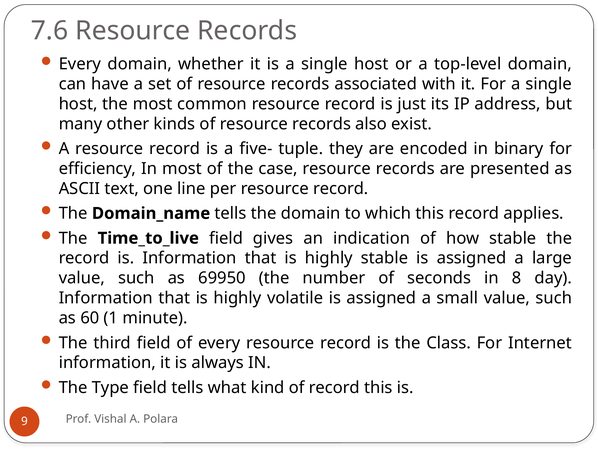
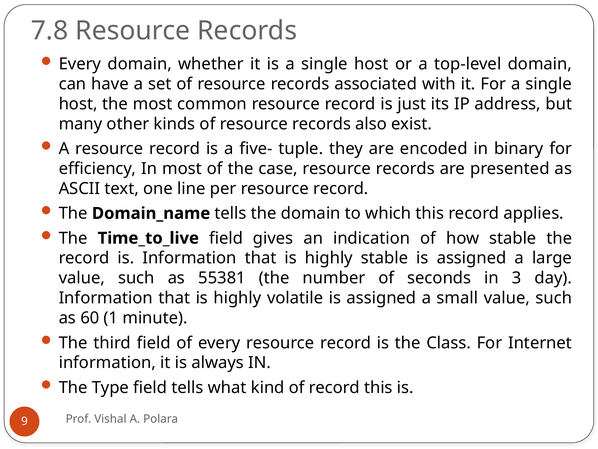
7.6: 7.6 -> 7.8 (50, 31)
69950: 69950 -> 55381 (222, 278)
8: 8 -> 3 (517, 278)
